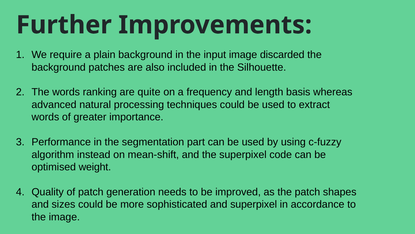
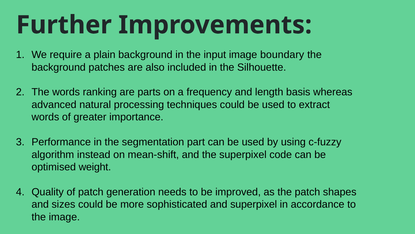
discarded: discarded -> boundary (282, 55)
quite: quite -> parts (149, 92)
